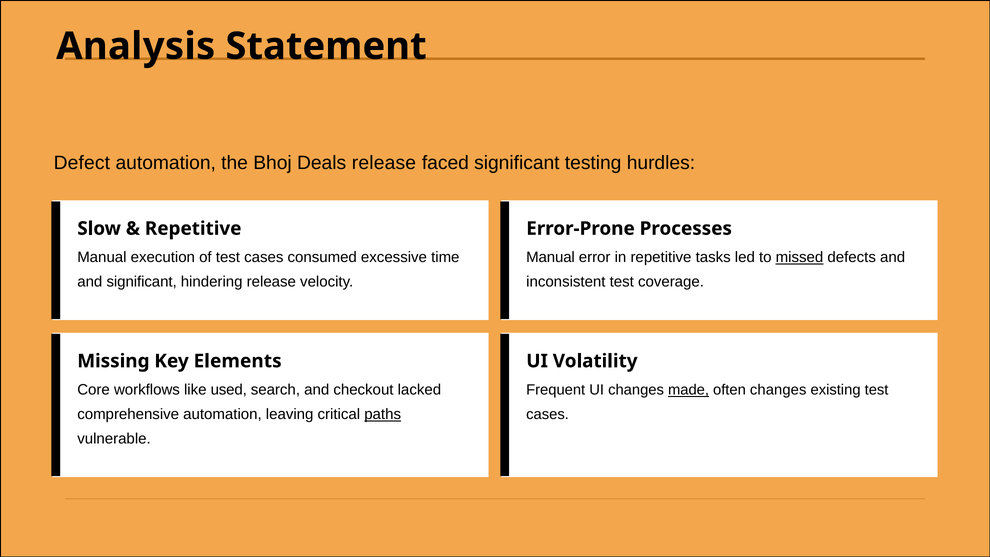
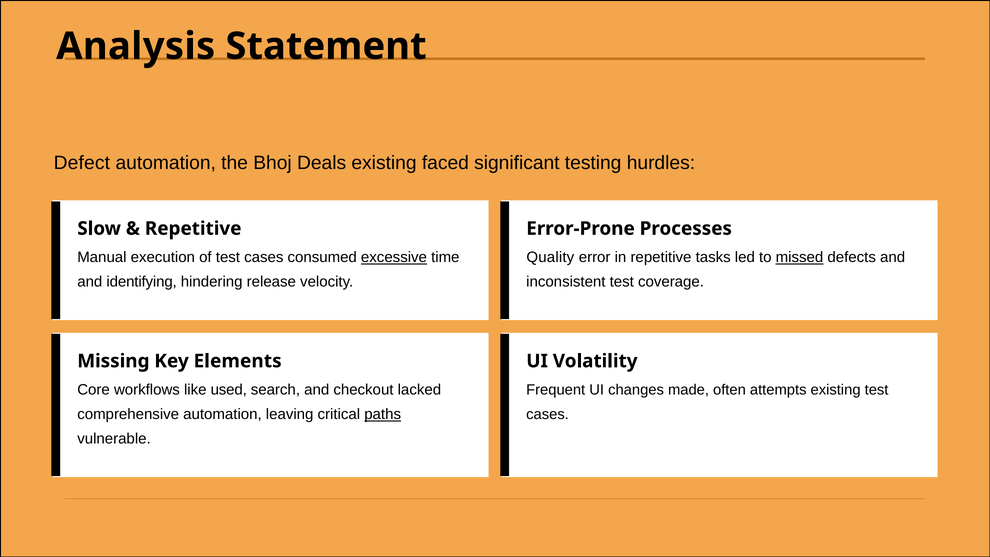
Deals release: release -> existing (384, 163)
excessive underline: none -> present (394, 257)
Manual: Manual -> Quality (550, 257)
and significant: significant -> identifying (142, 282)
made underline: present -> none (689, 390)
often changes: changes -> attempts (778, 390)
